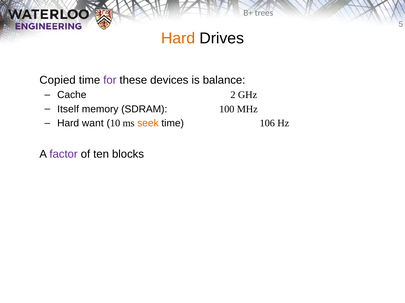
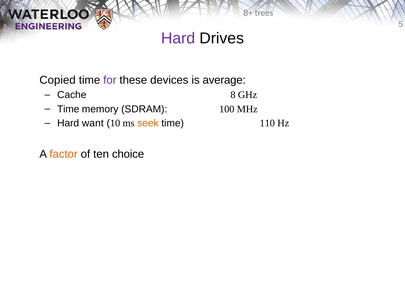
Hard colour: orange -> purple (178, 39)
balance: balance -> average (224, 80)
2: 2 -> 8 (233, 95)
Itself: Itself -> Time (68, 109)
106: 106 -> 110 (267, 124)
factor colour: purple -> orange (64, 154)
blocks: blocks -> choice (128, 154)
